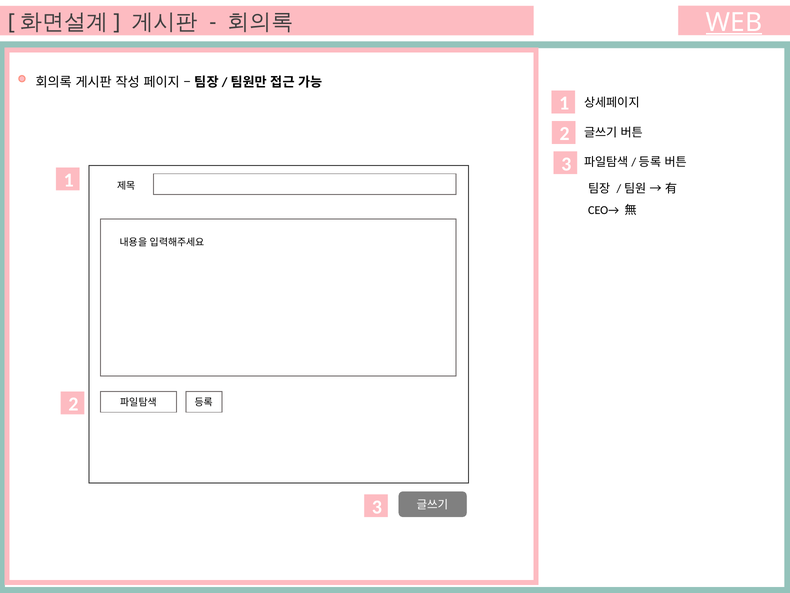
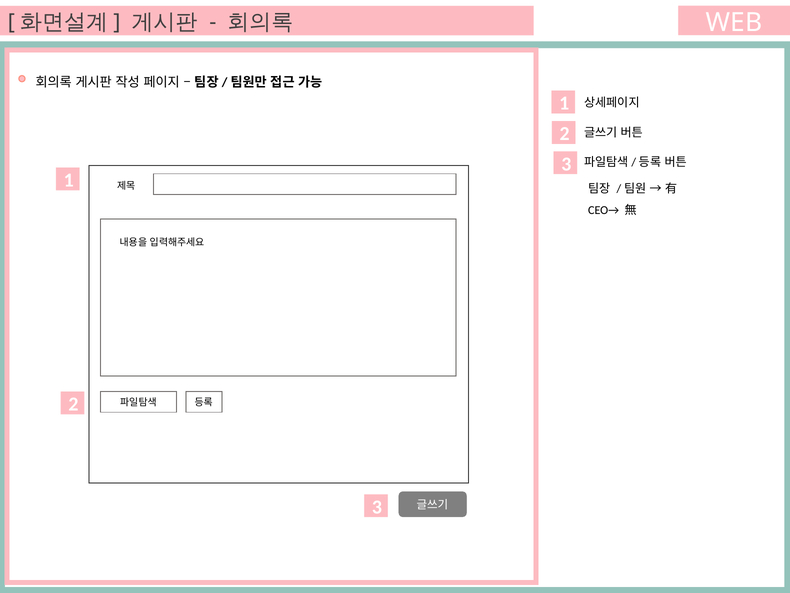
WEB underline: present -> none (734, 22)
